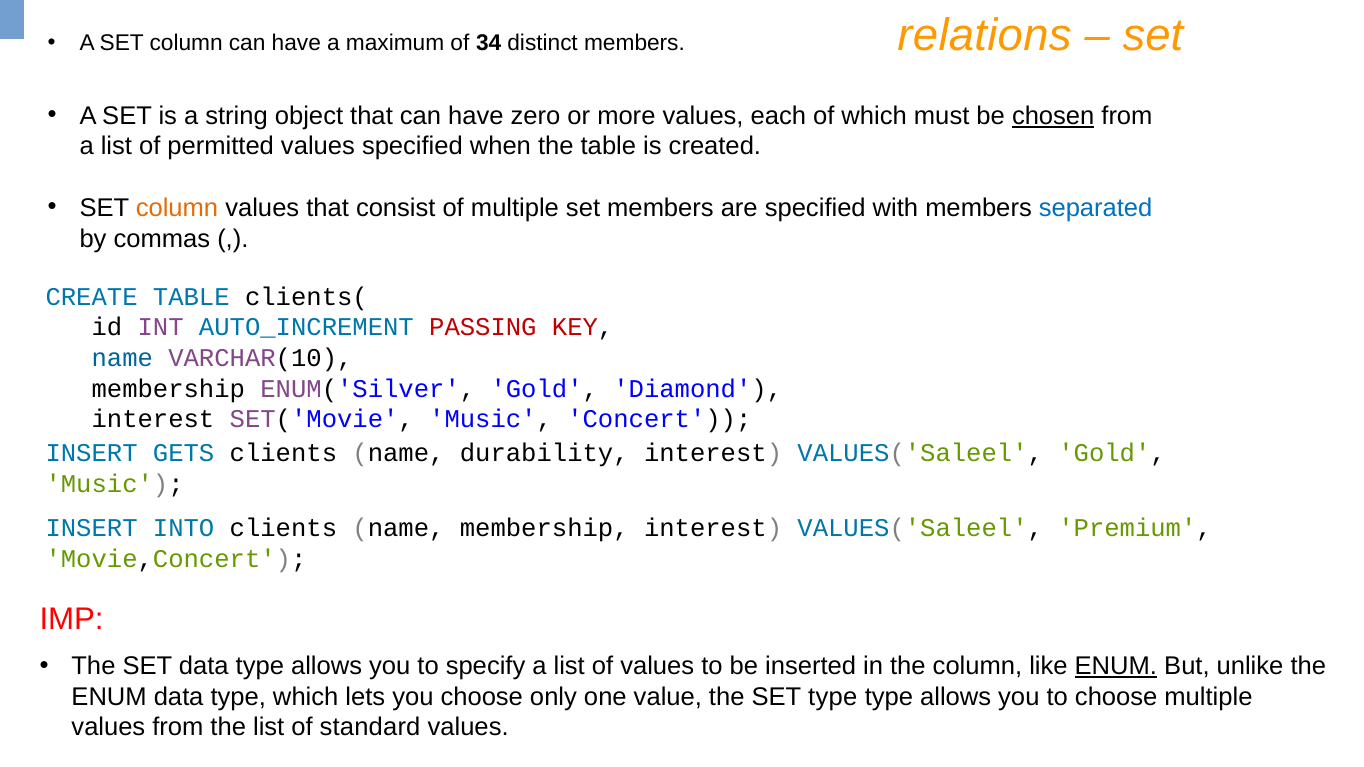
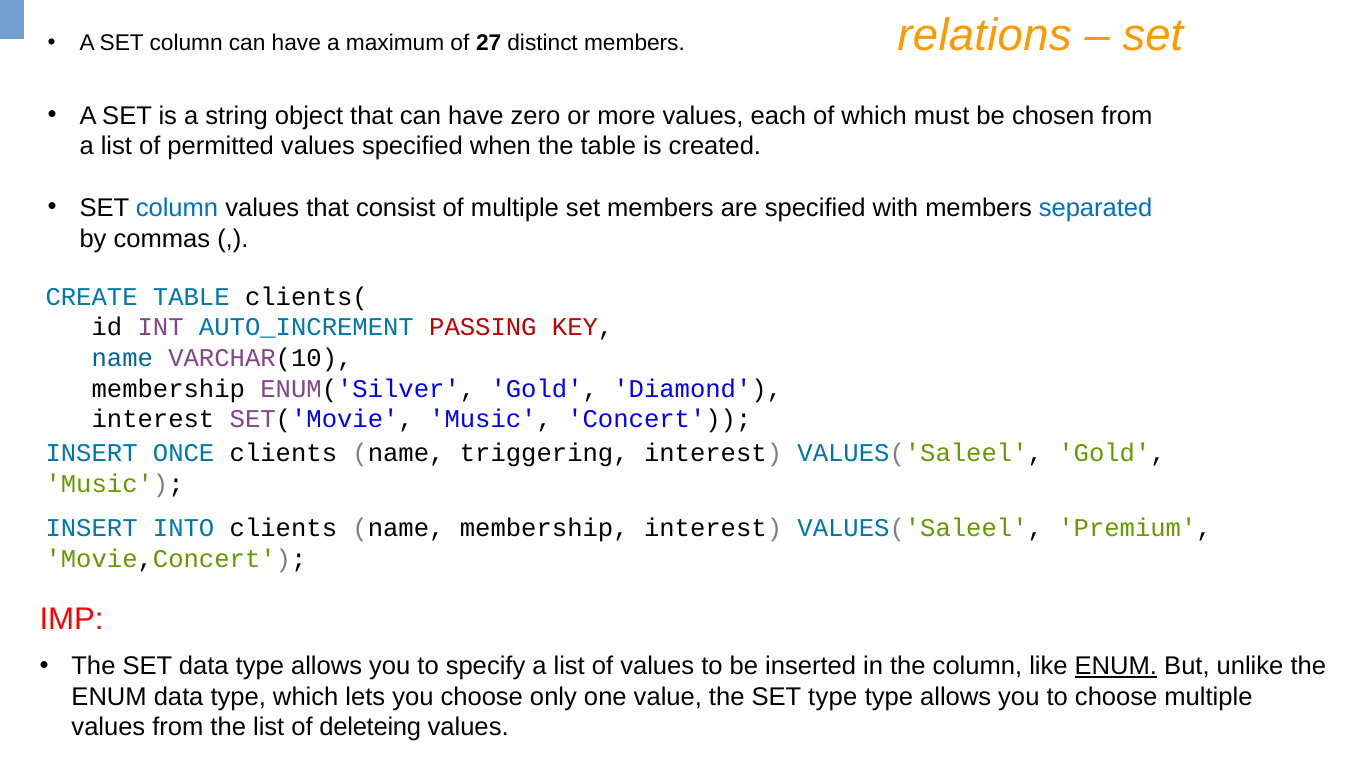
34: 34 -> 27 (489, 43)
chosen underline: present -> none (1053, 116)
column colour: orange -> blue (177, 208)
GETS: GETS -> ONCE (184, 453)
durability: durability -> triggering (544, 453)
standard: standard -> deleteing (370, 728)
